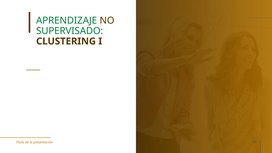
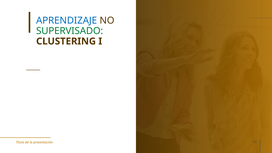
APRENDIZAJE colour: green -> blue (67, 20)
